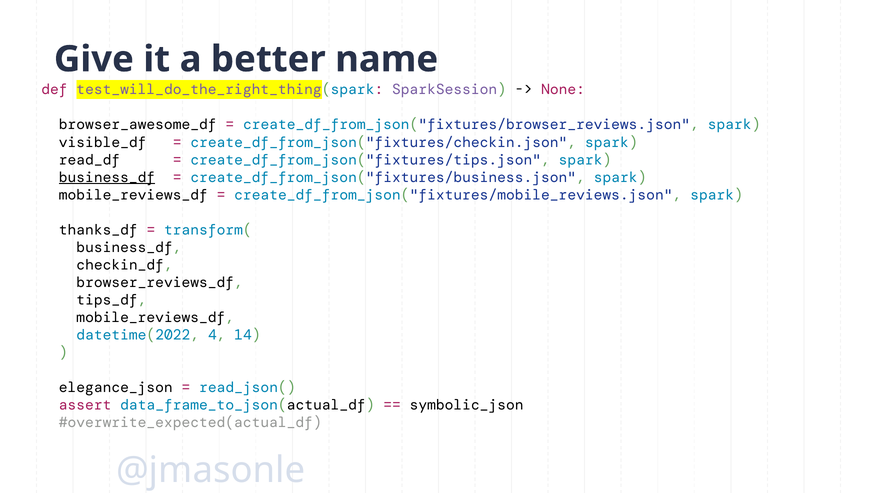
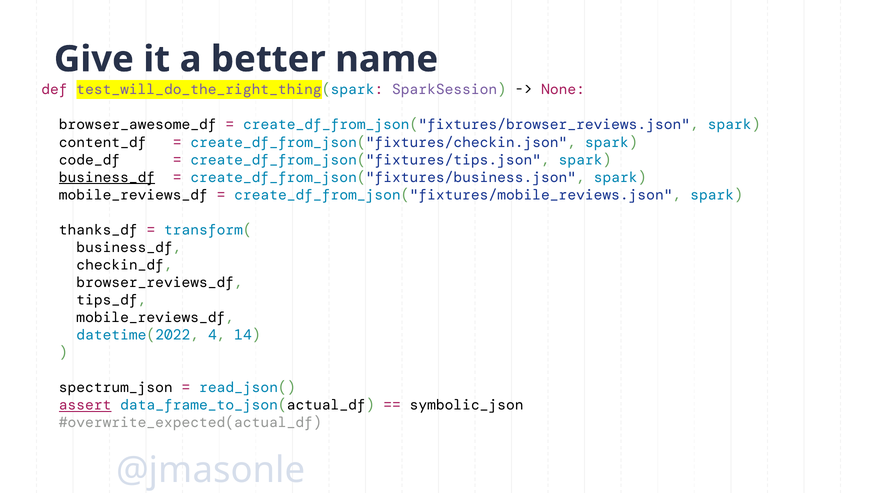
visible_df: visible_df -> content_df (103, 142)
read_df: read_df -> code_df (90, 160)
elegance_json: elegance_json -> spectrum_json (116, 388)
assert underline: none -> present (85, 405)
